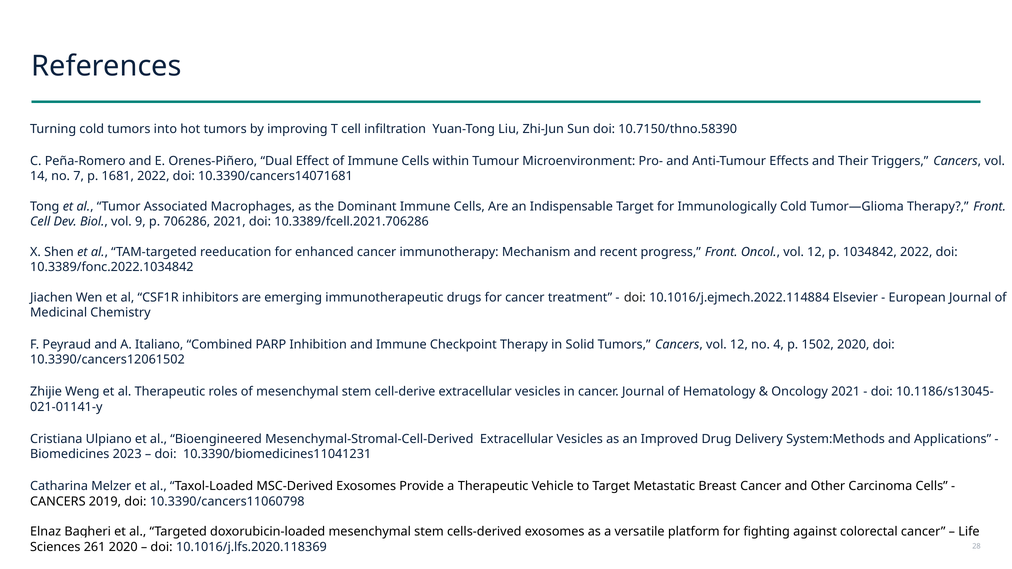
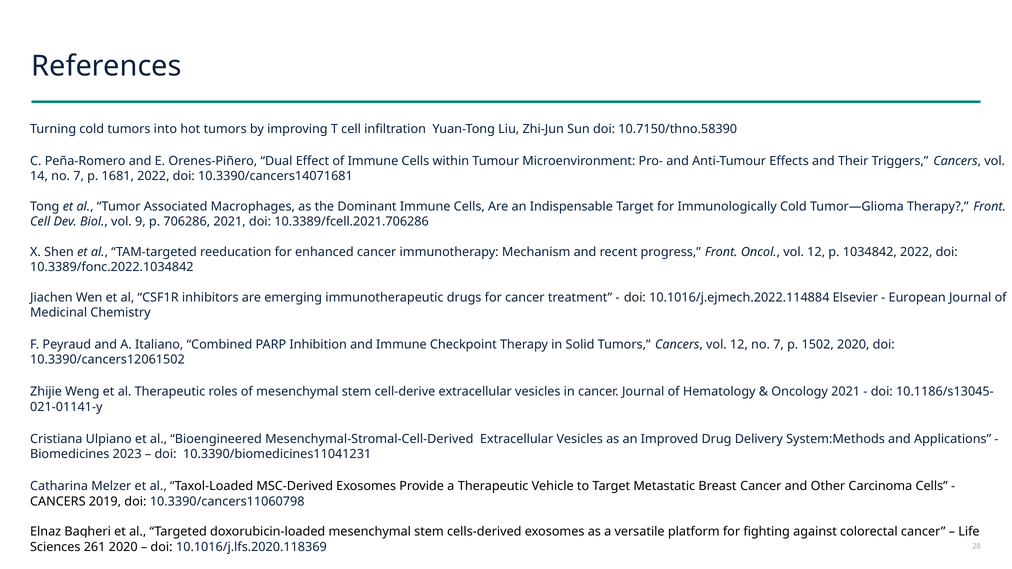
12 no 4: 4 -> 7 (779, 345)
